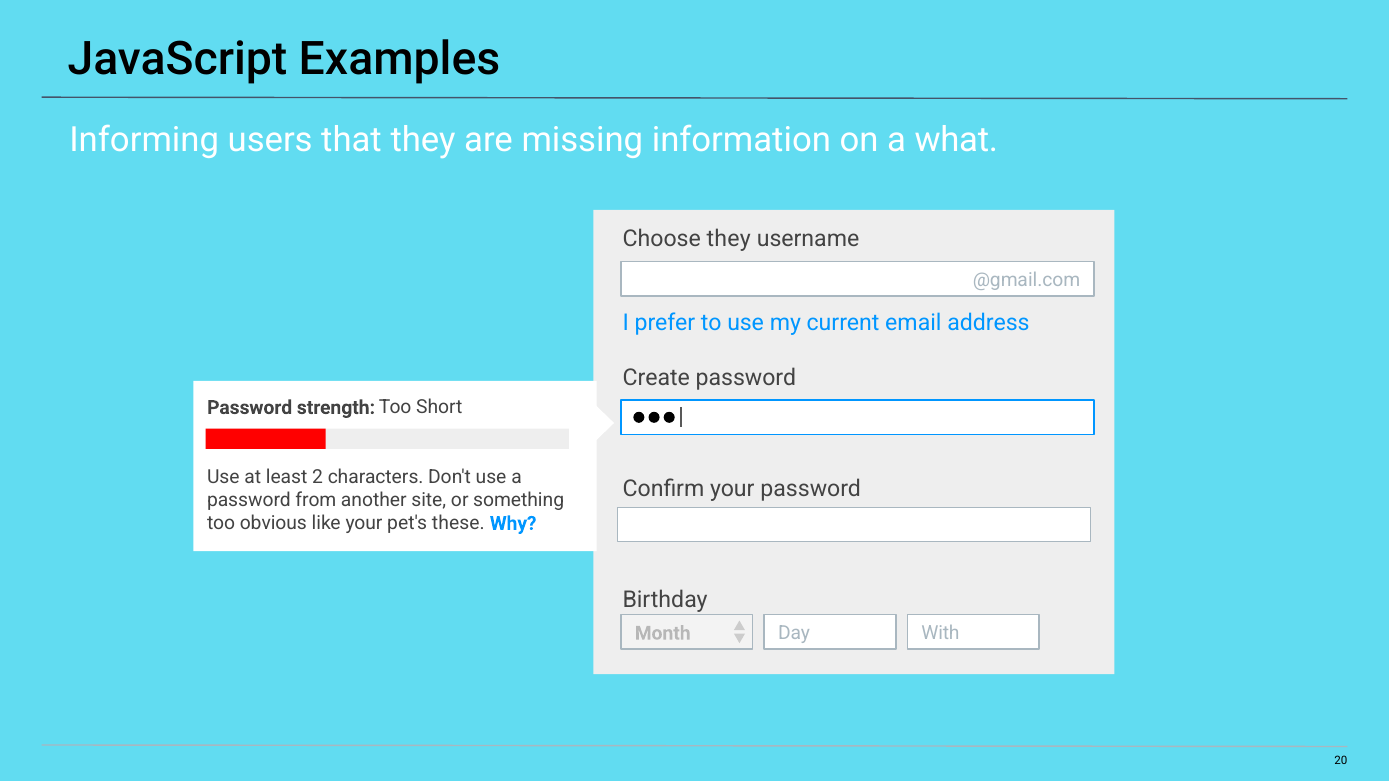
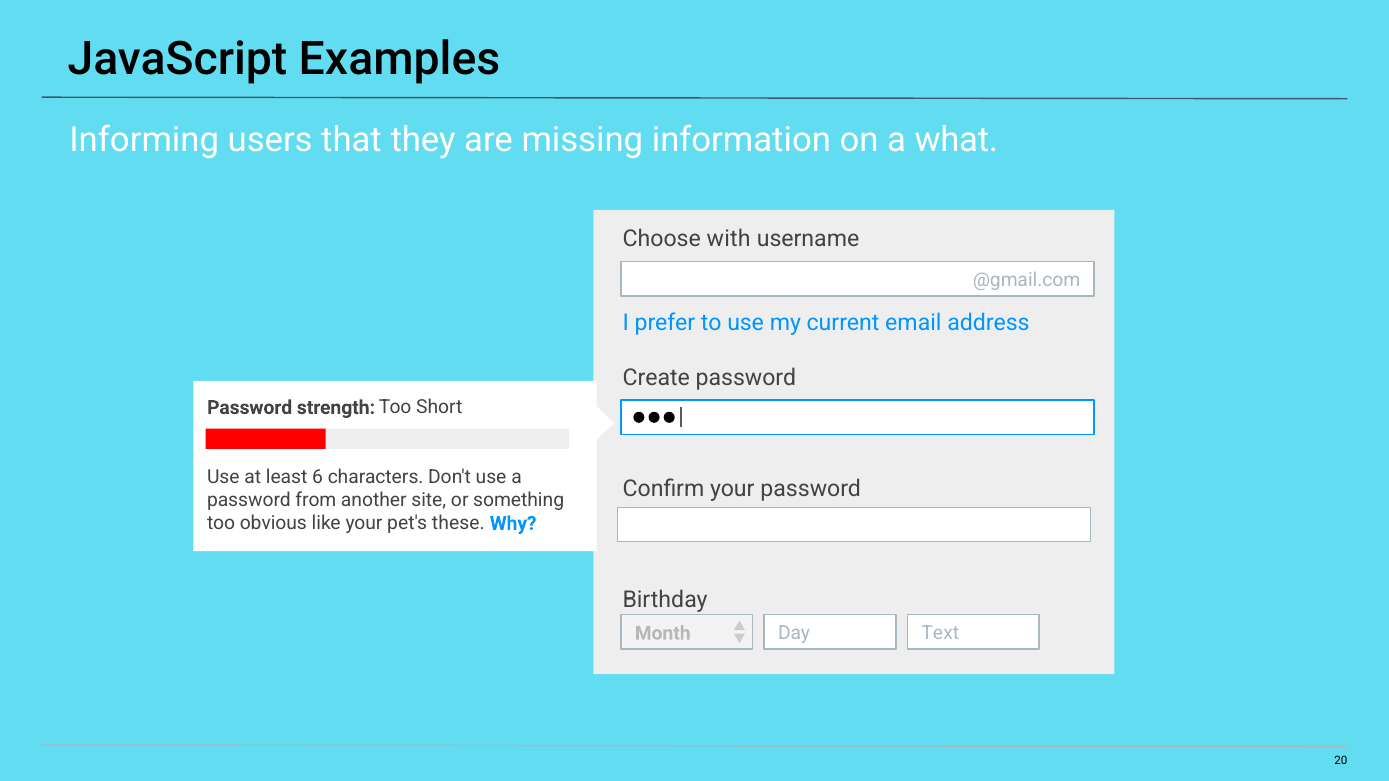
Choose they: they -> with (729, 239)
2: 2 -> 6 (318, 477)
With: With -> Text (940, 633)
